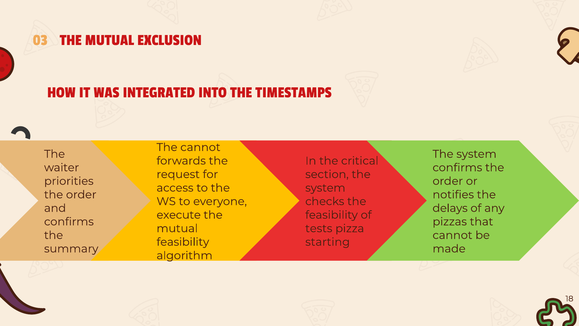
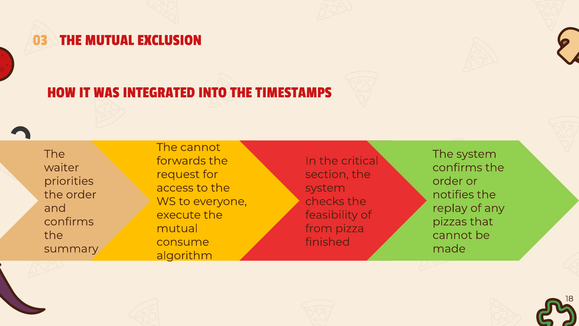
delays: delays -> replay (450, 208)
tests: tests -> from (319, 228)
feasibility: feasibility -> consume (183, 242)
starting: starting -> finished (328, 242)
